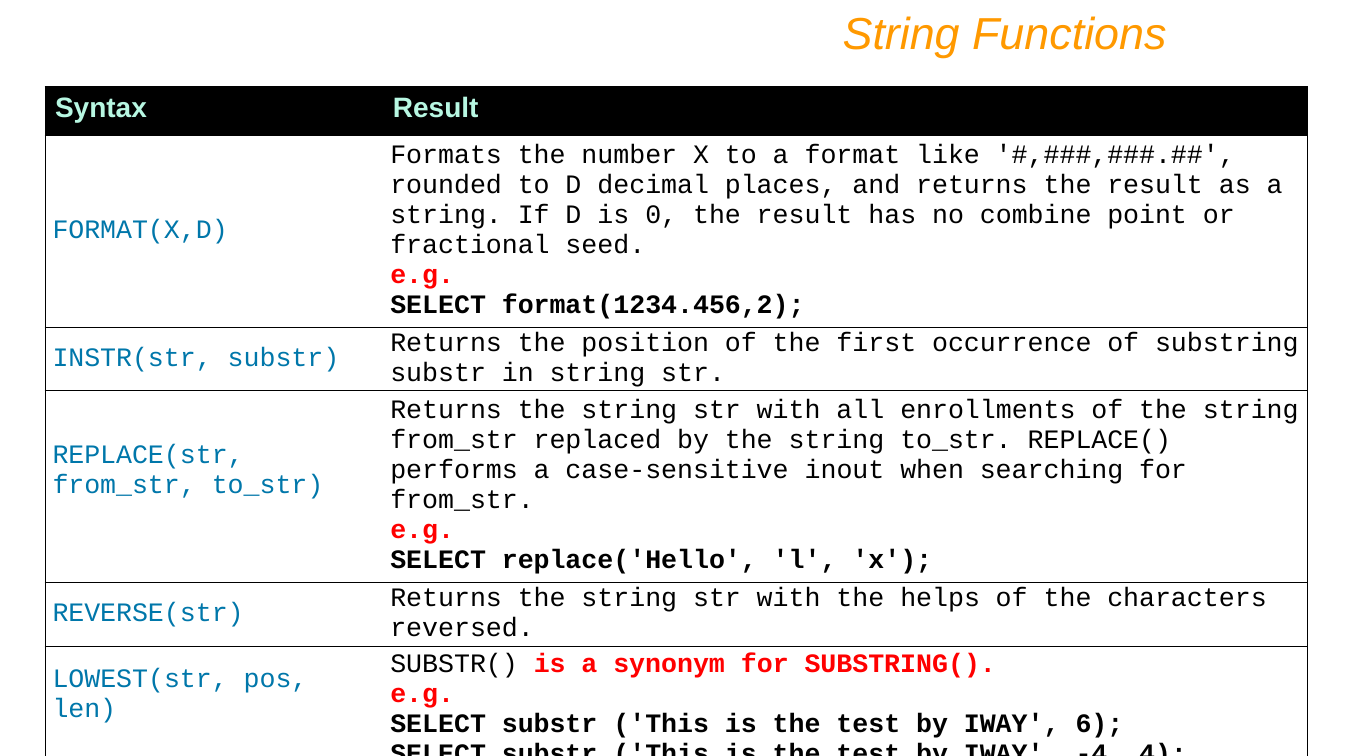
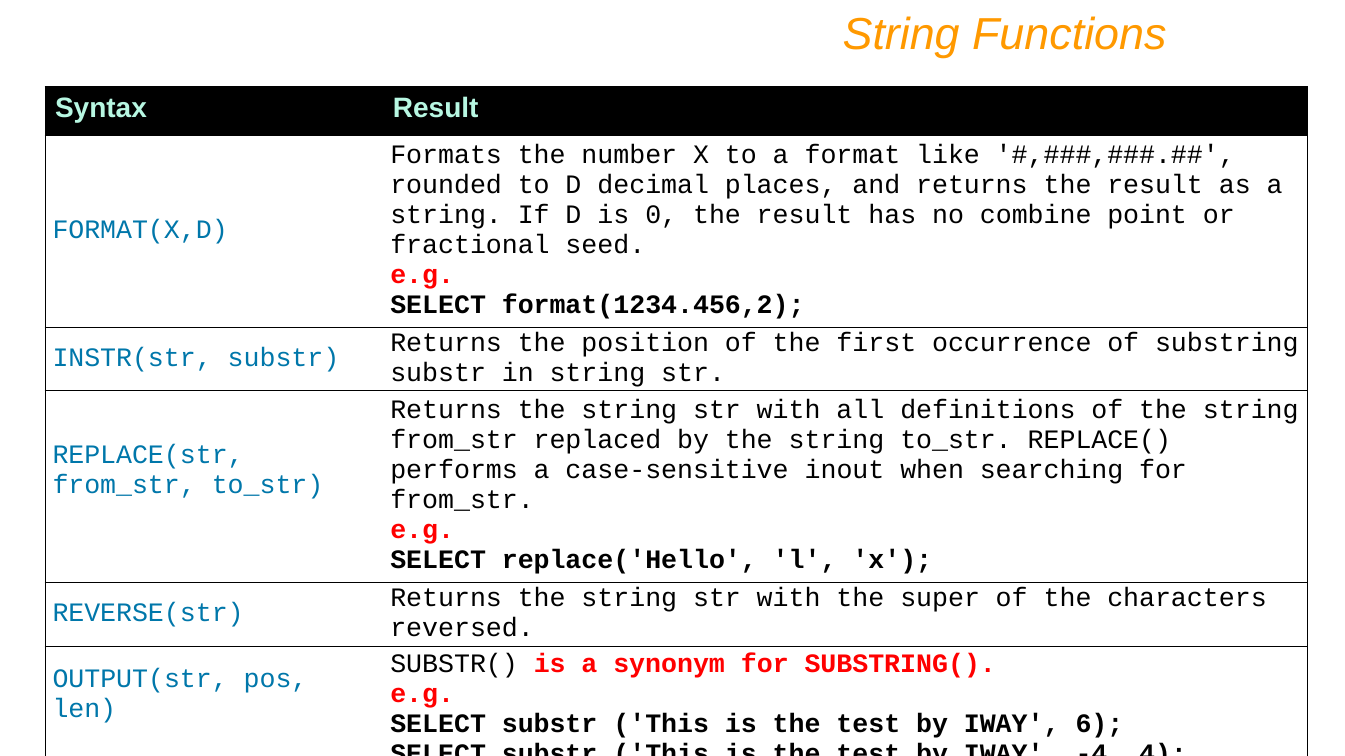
enrollments: enrollments -> definitions (988, 410)
helps: helps -> super (940, 598)
LOWEST(str: LOWEST(str -> OUTPUT(str (140, 679)
